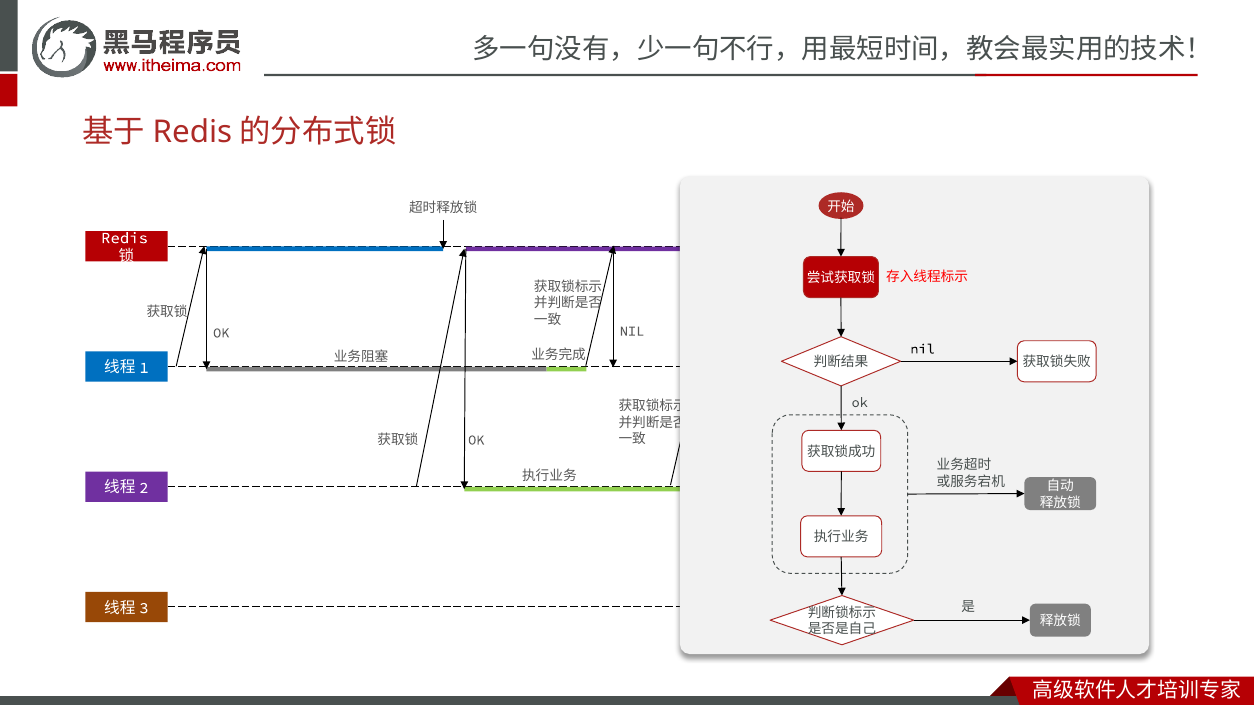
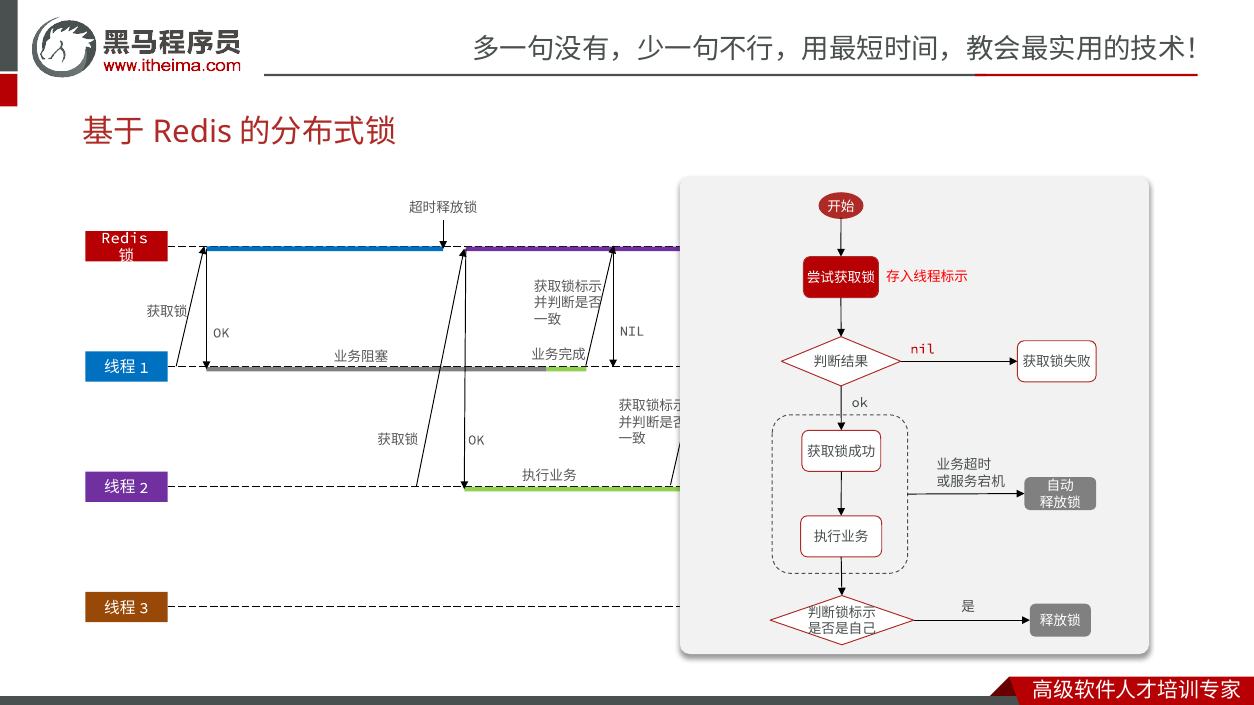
nil colour: black -> red (923, 349)
